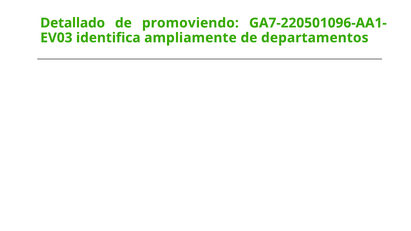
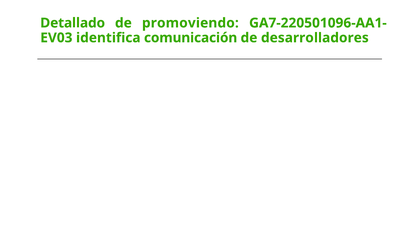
ampliamente: ampliamente -> comunicación (191, 38)
departamentos: departamentos -> desarrolladores (315, 38)
